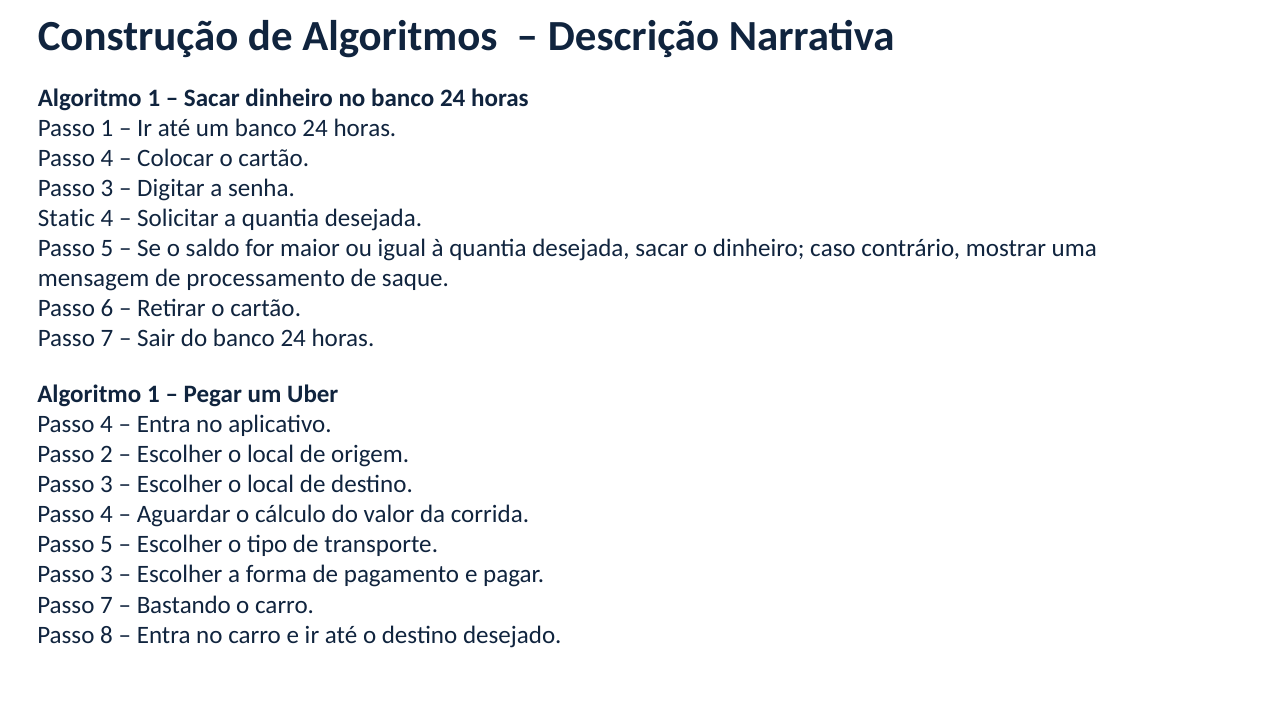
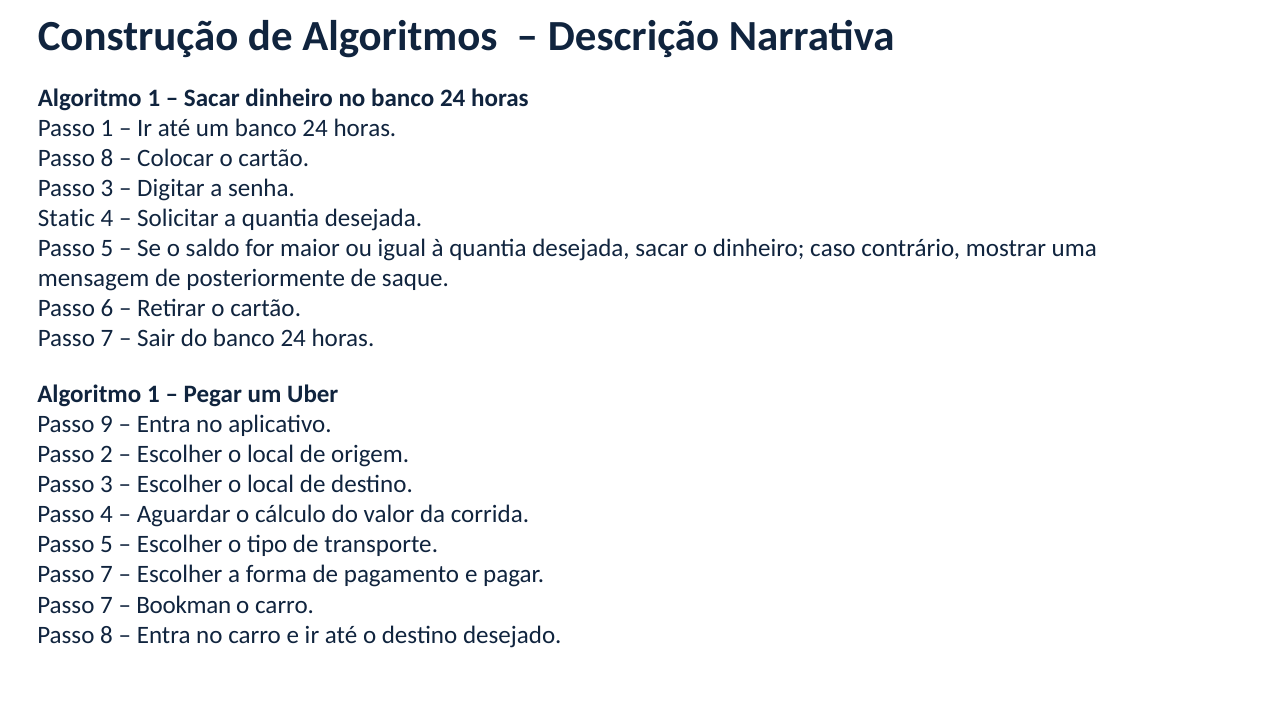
4: 4 -> 8 (107, 158)
processamento: processamento -> posteriormente (266, 278)
4: 4 -> 9 (106, 424)
3: 3 -> 7 (106, 575)
Bastando: Bastando -> Bookman (184, 605)
